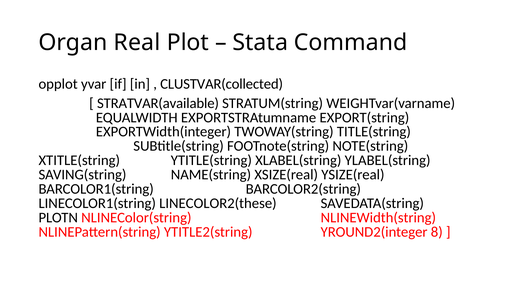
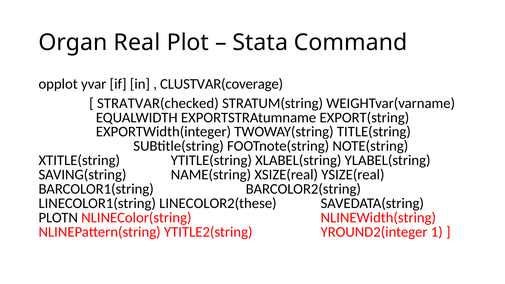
CLUSTVAR(collected: CLUSTVAR(collected -> CLUSTVAR(coverage (222, 84)
STRATVAR(available: STRATVAR(available -> STRATVAR(checked (158, 103)
8: 8 -> 1 (437, 232)
